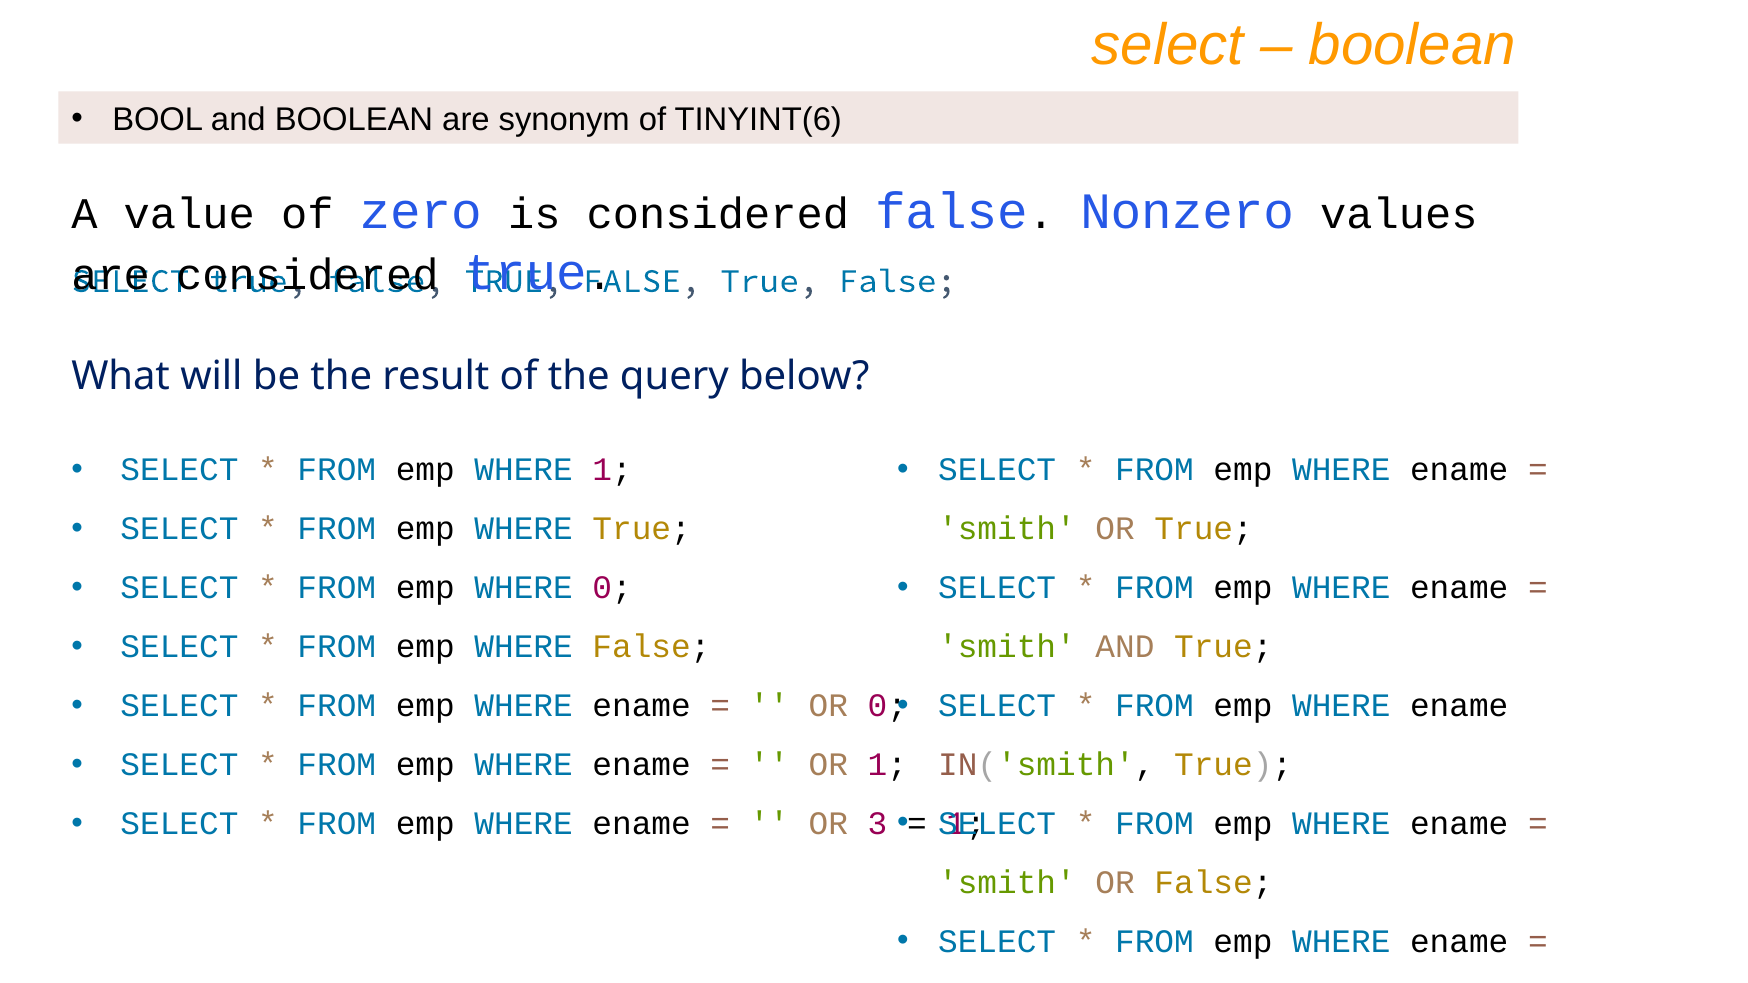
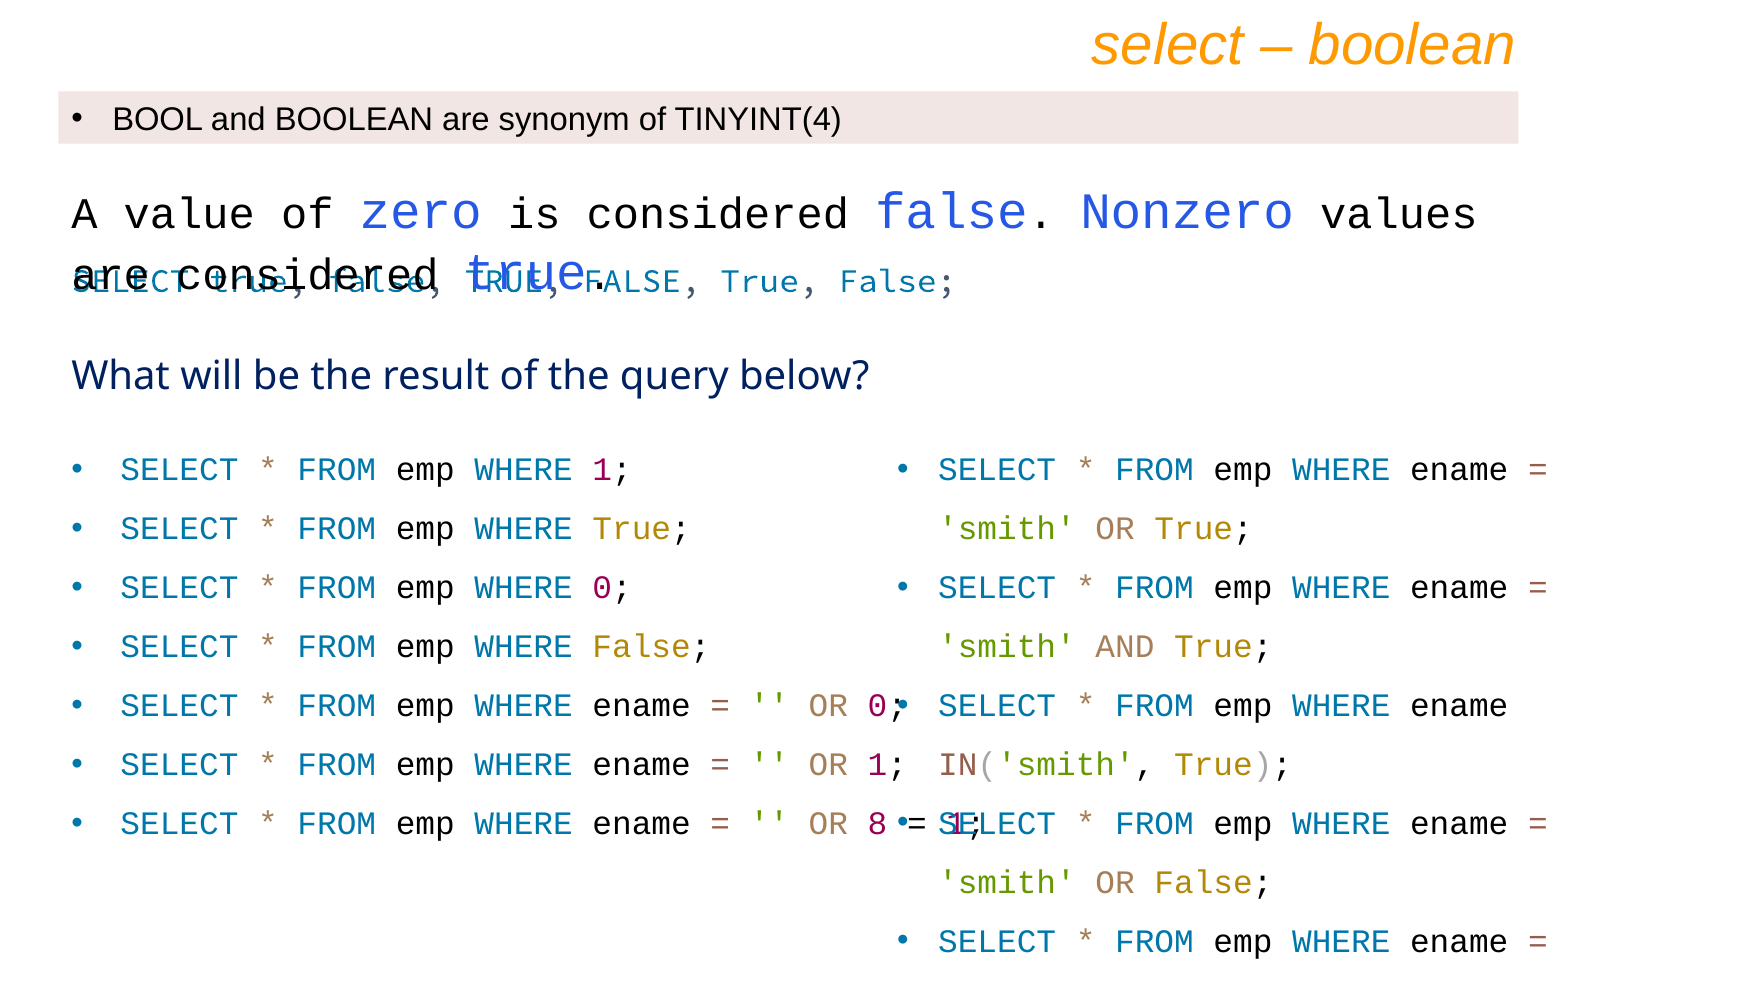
TINYINT(6: TINYINT(6 -> TINYINT(4 (758, 120)
3: 3 -> 8 (878, 824)
